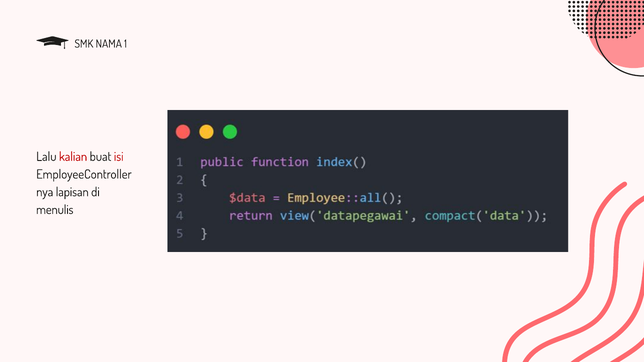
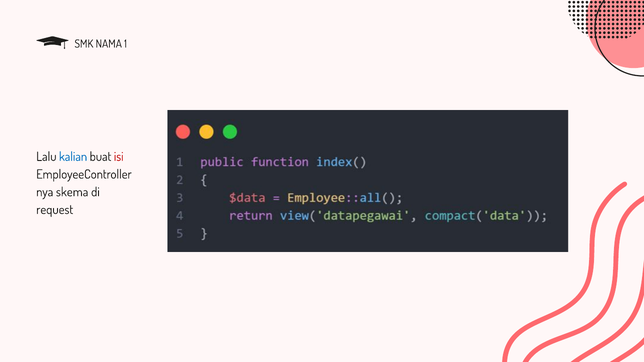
kalian colour: red -> blue (73, 157)
lapisan: lapisan -> skema (72, 192)
menulis: menulis -> request (55, 210)
